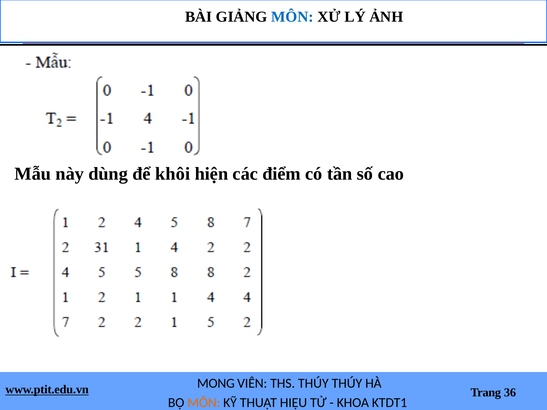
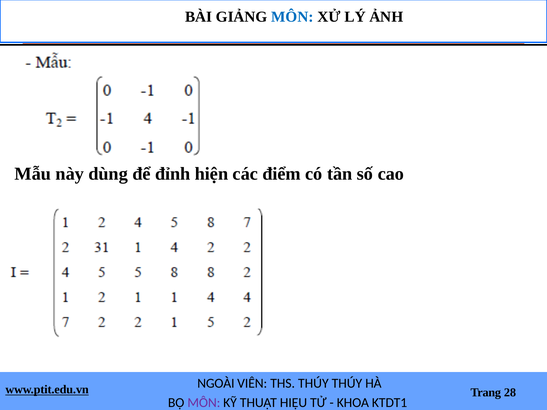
khôi: khôi -> đỉnh (173, 174)
MONG: MONG -> NGOÀI (216, 384)
36: 36 -> 28 (510, 393)
MÔN colour: orange -> purple (204, 403)
